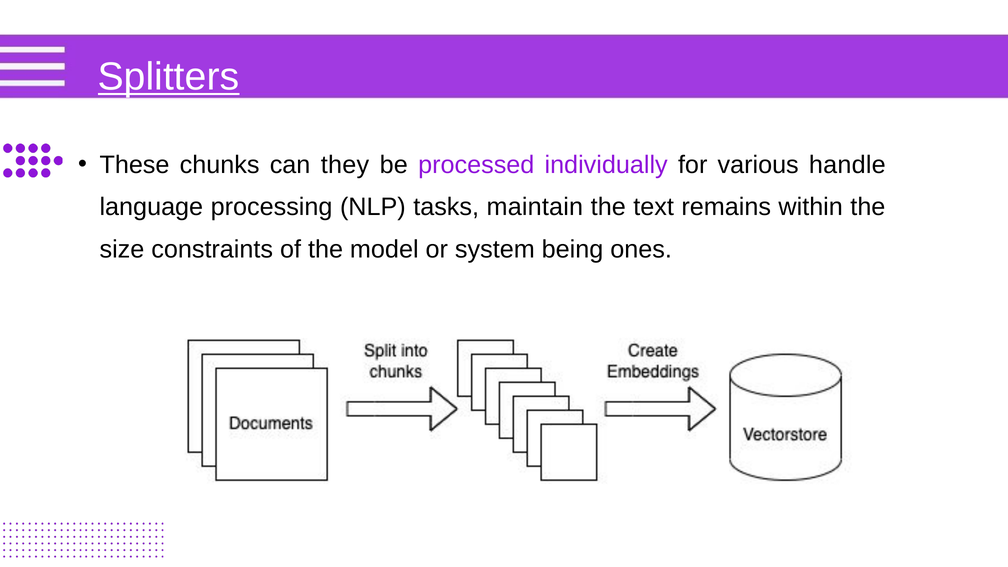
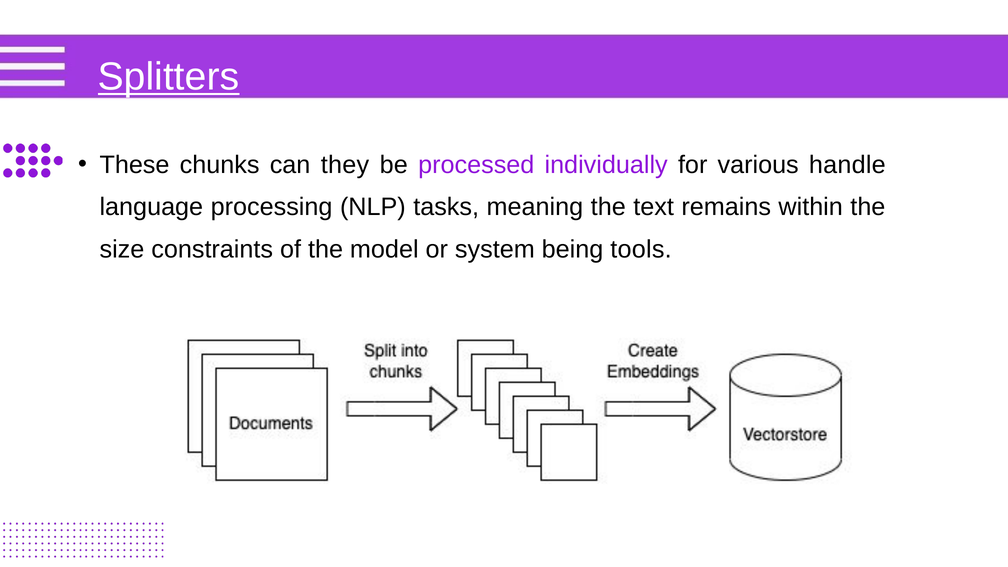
maintain: maintain -> meaning (535, 207)
ones: ones -> tools (641, 249)
